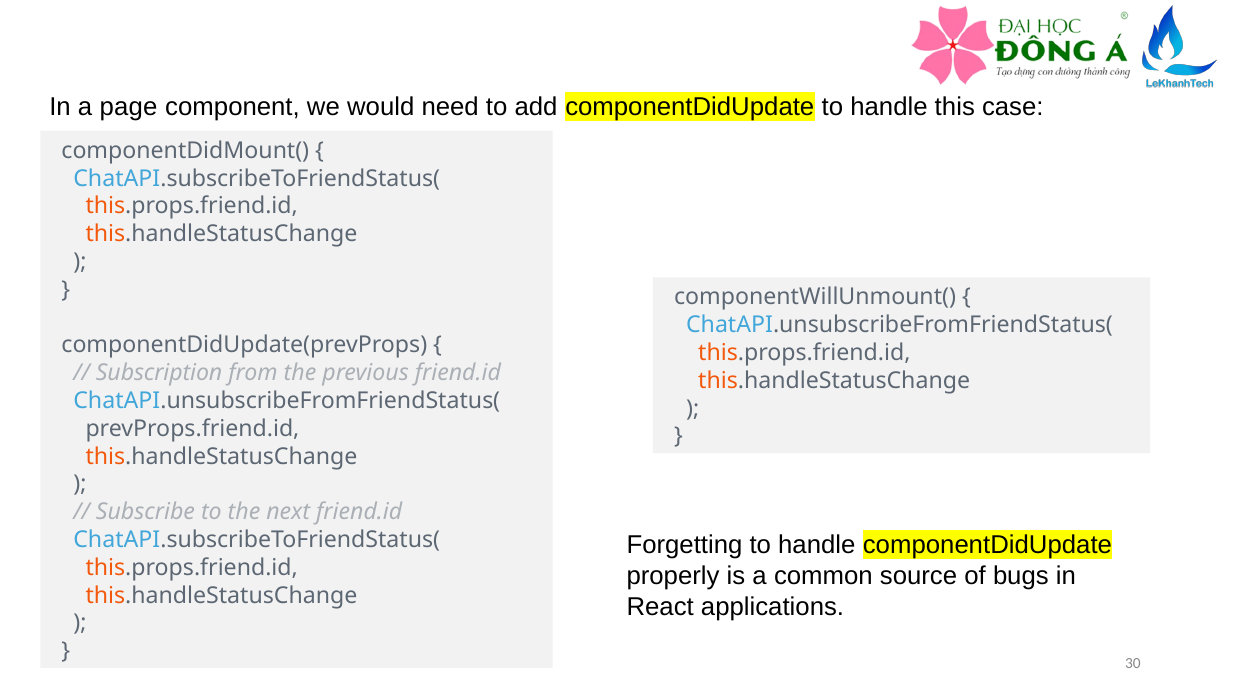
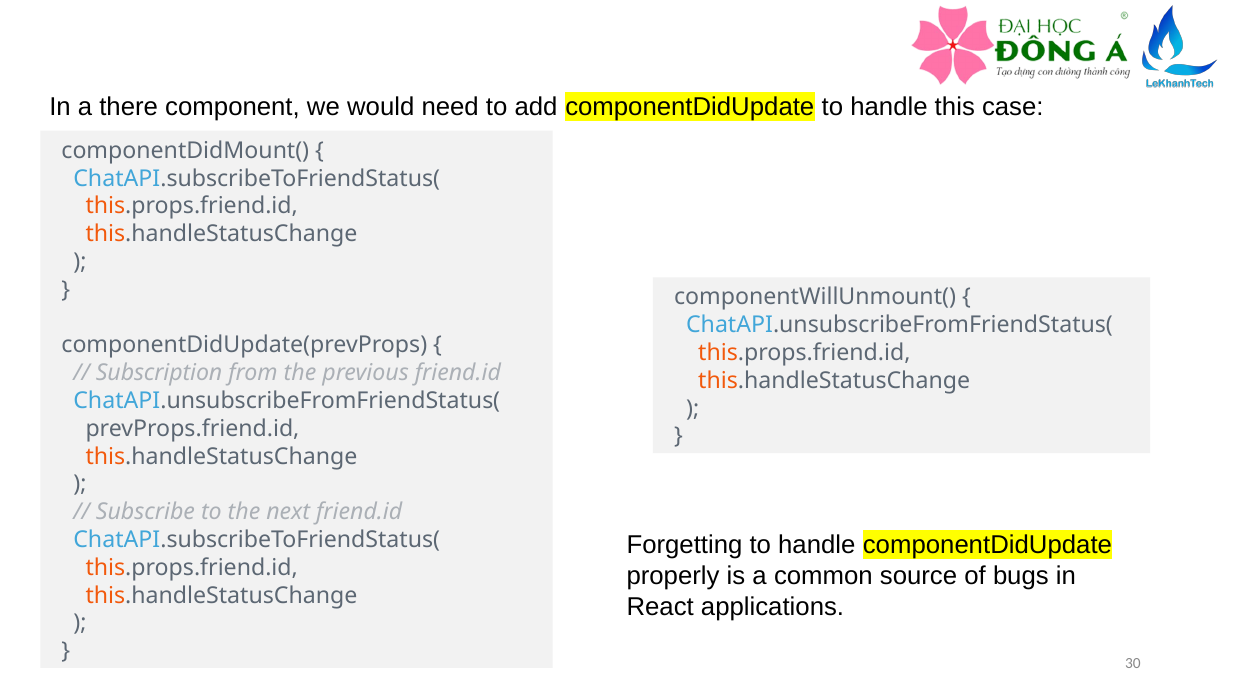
page: page -> there (129, 107)
